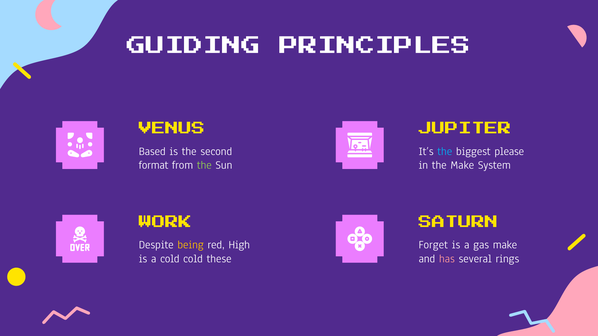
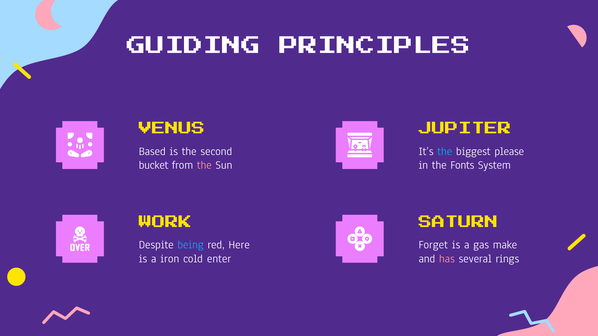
format: format -> bucket (154, 165)
the colour: light green -> pink (204, 165)
the Make: Make -> Fonts (462, 165)
being colour: yellow -> light blue (191, 245)
High: High -> Here (239, 245)
a cold: cold -> iron (170, 259)
these: these -> enter (219, 259)
